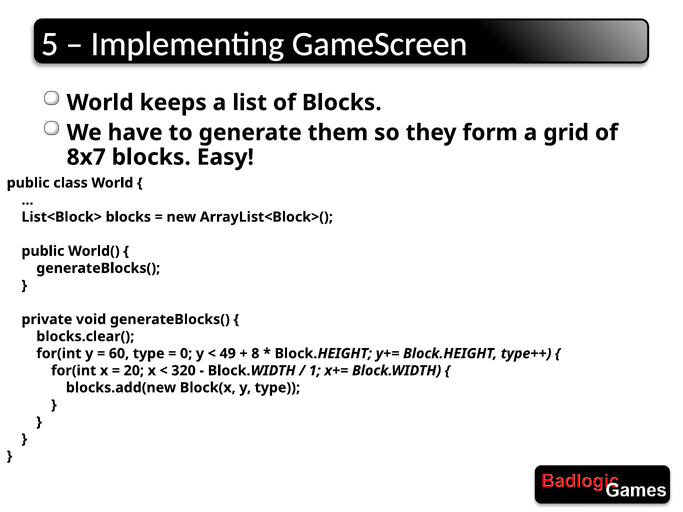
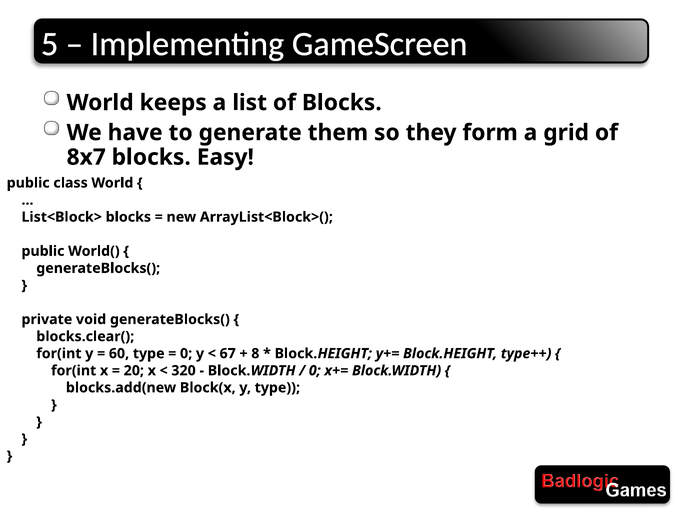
49: 49 -> 67 (228, 354)
1: 1 -> 0 (315, 371)
